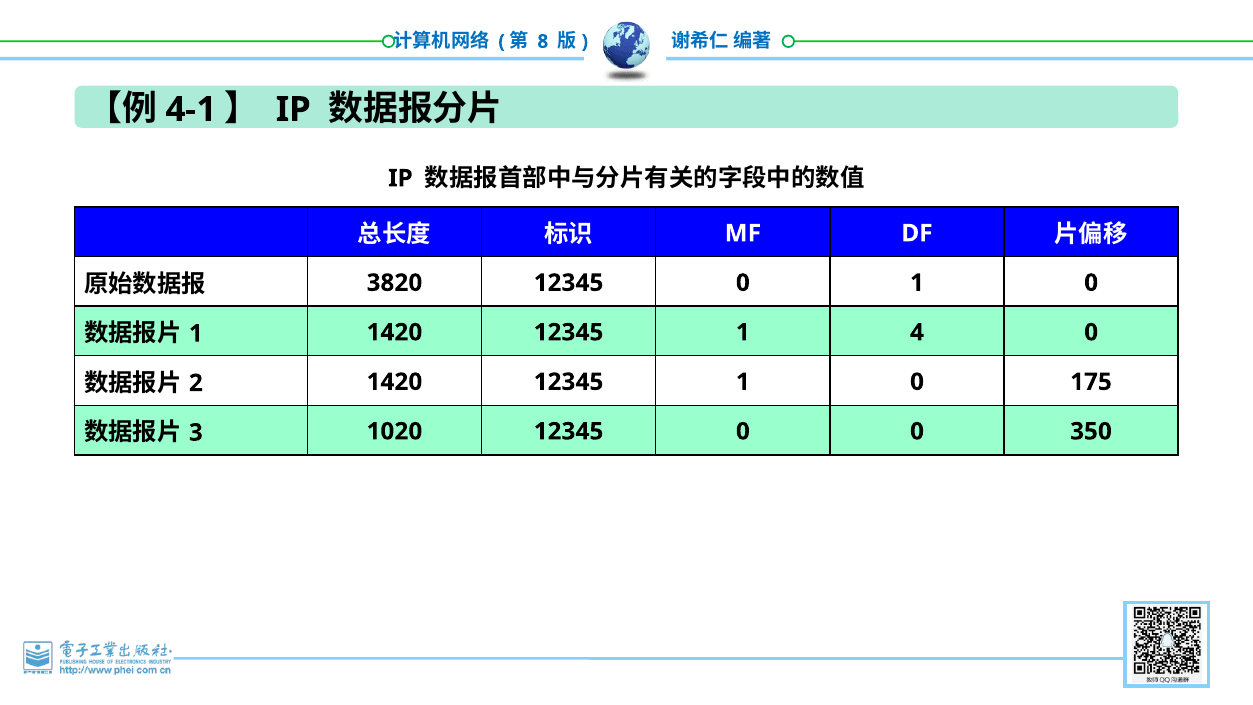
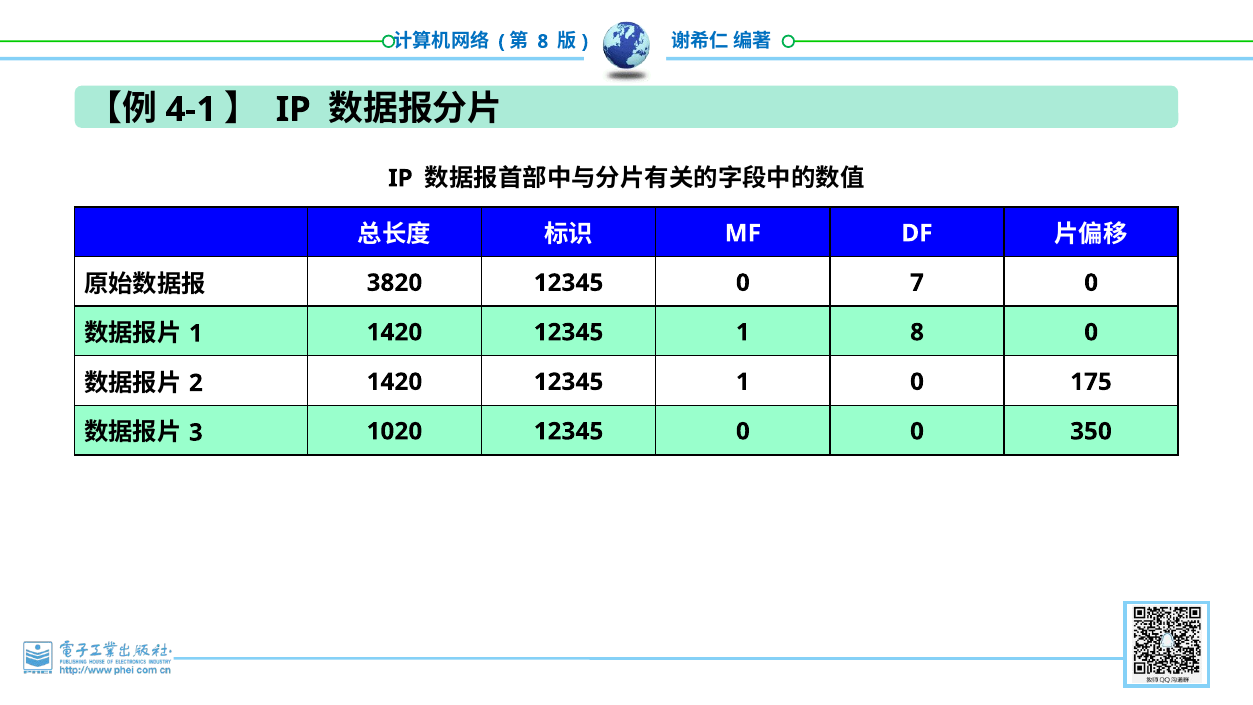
0 1: 1 -> 7 (917, 283)
1 4: 4 -> 8 (917, 332)
